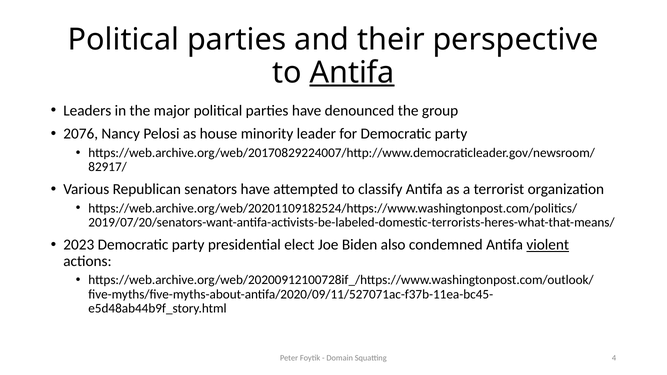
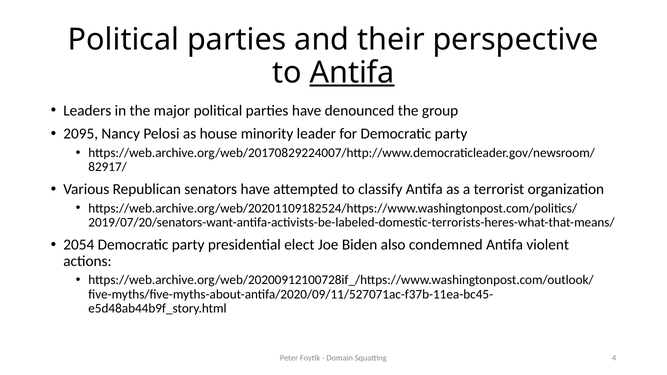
2076: 2076 -> 2095 (81, 134)
2023: 2023 -> 2054 (79, 245)
violent underline: present -> none (548, 245)
